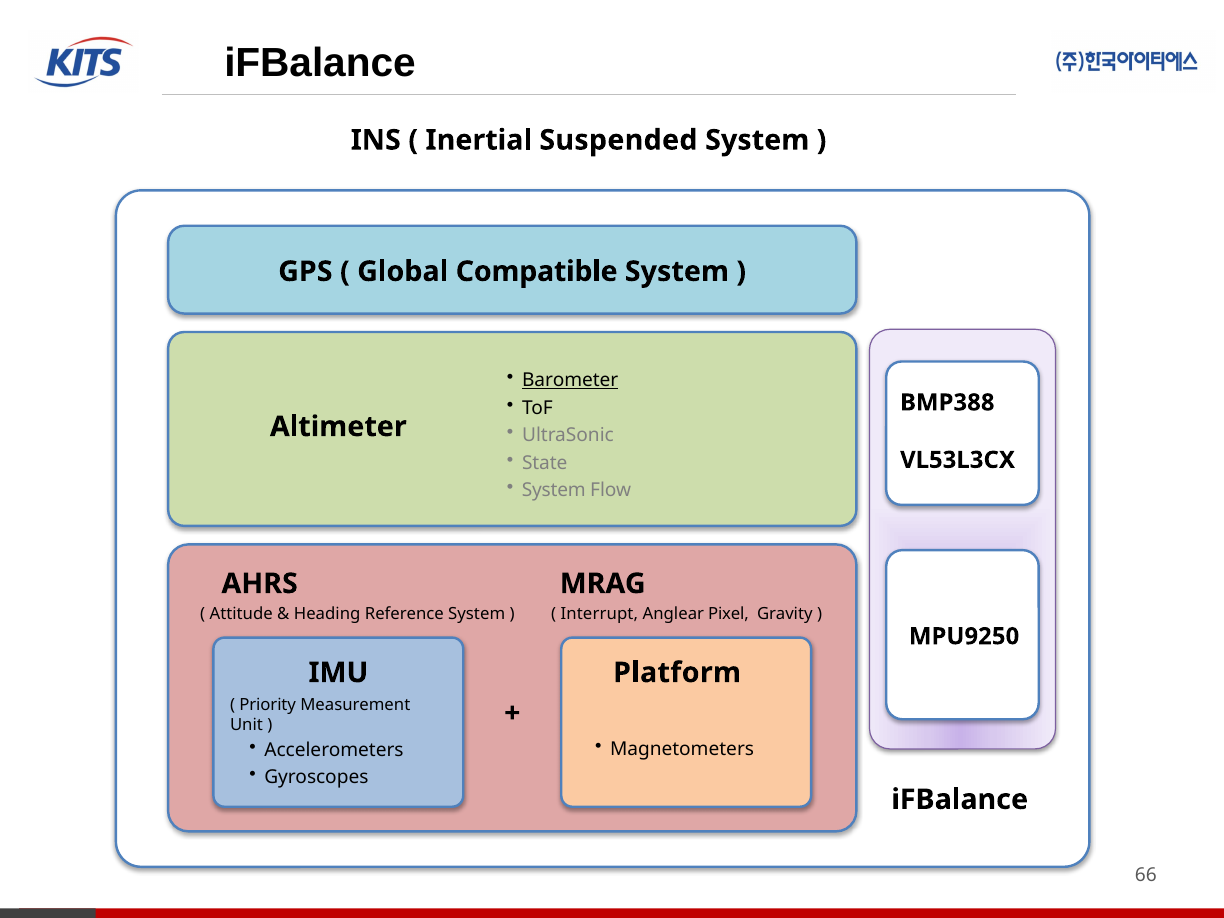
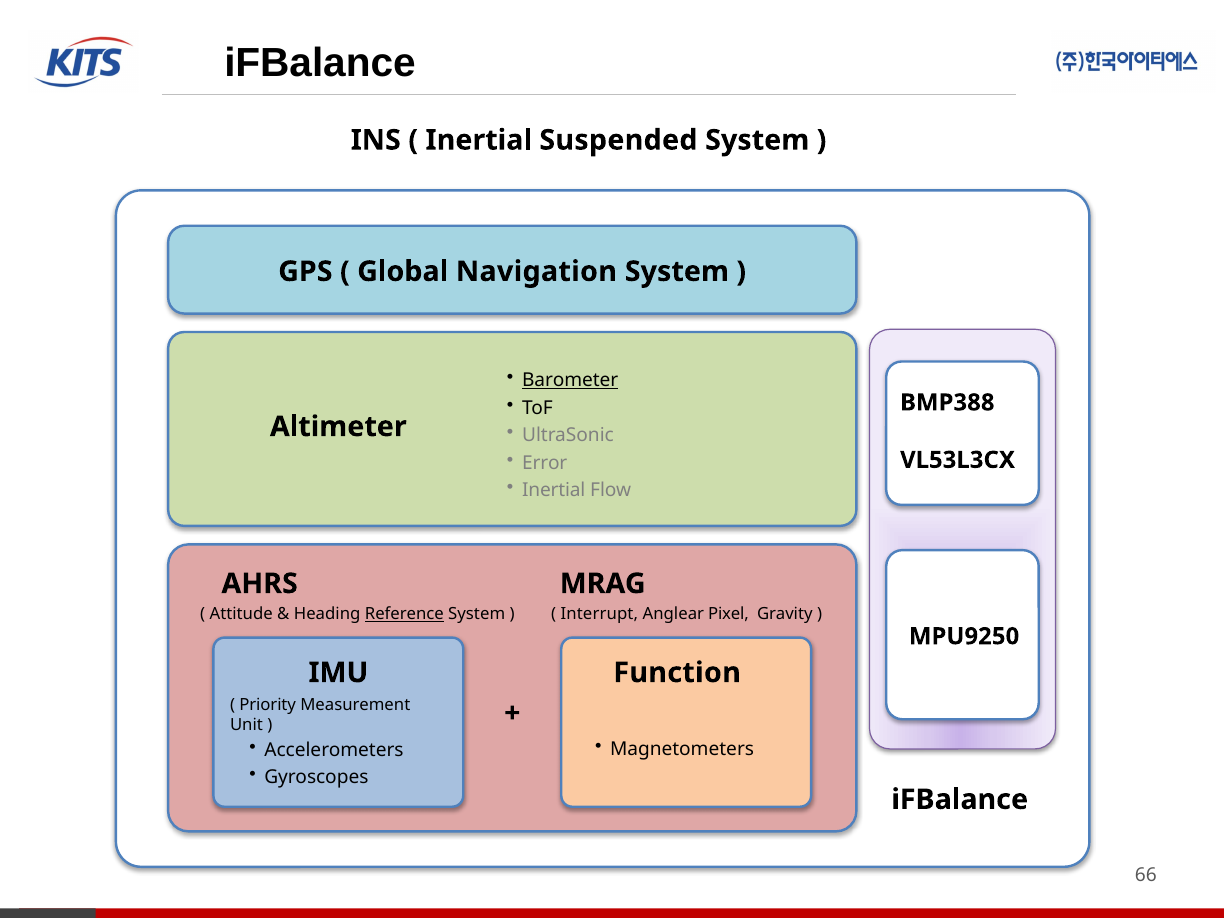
Compatible: Compatible -> Navigation (536, 272)
State: State -> Error (545, 463)
System: System -> Inertial (554, 491)
Reference underline: none -> present (404, 614)
Platform: Platform -> Function (677, 673)
